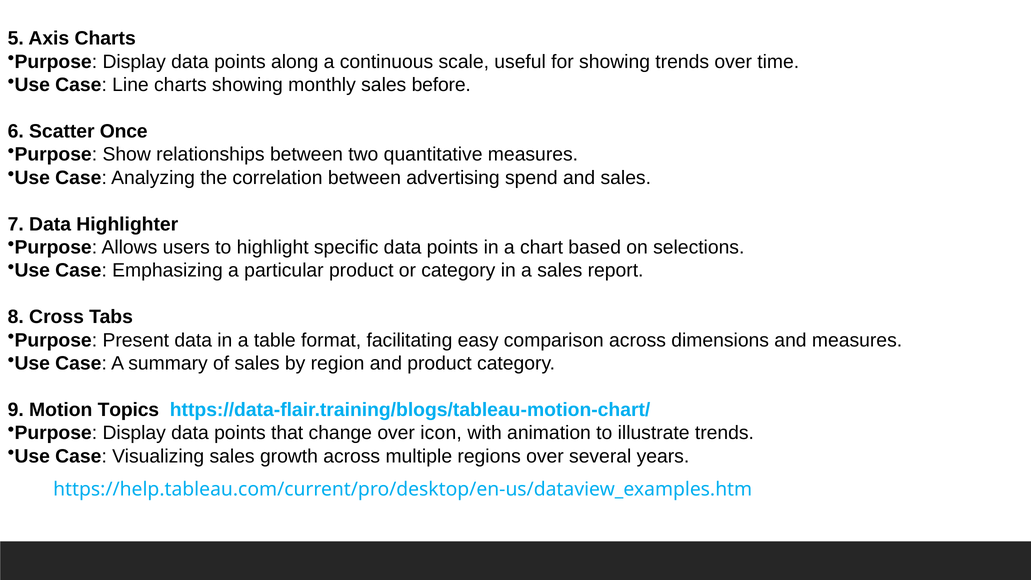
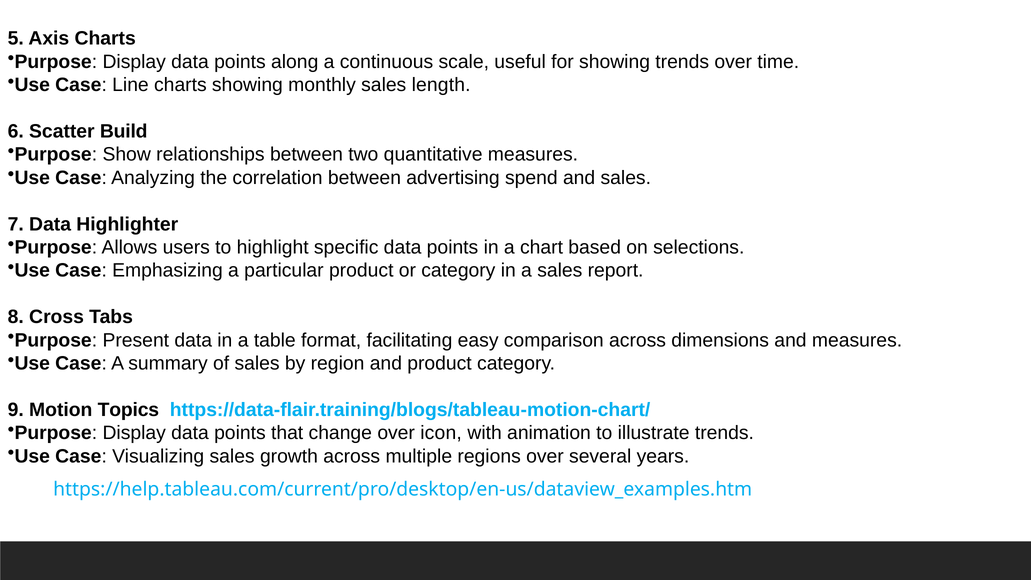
before: before -> length (441, 85)
Once: Once -> Build (124, 131)
